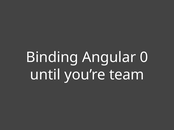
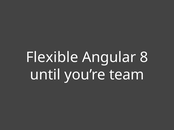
Binding: Binding -> Flexible (52, 58)
0: 0 -> 8 (144, 58)
